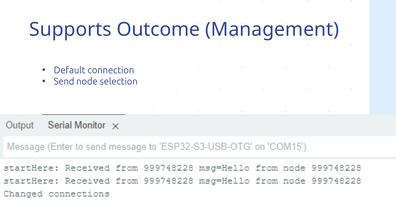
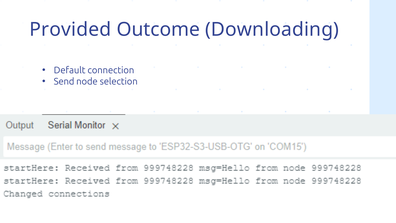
Supports: Supports -> Provided (70, 29)
Management: Management -> Downloading (272, 29)
